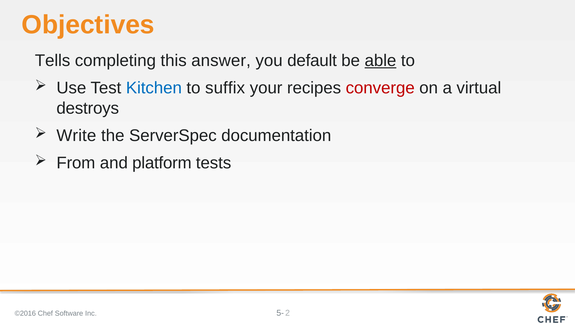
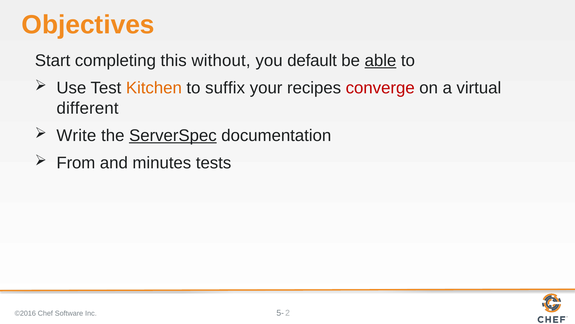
Tells: Tells -> Start (53, 61)
answer: answer -> without (221, 61)
Kitchen colour: blue -> orange (154, 88)
destroys: destroys -> different (88, 108)
ServerSpec underline: none -> present (173, 135)
platform: platform -> minutes (162, 163)
